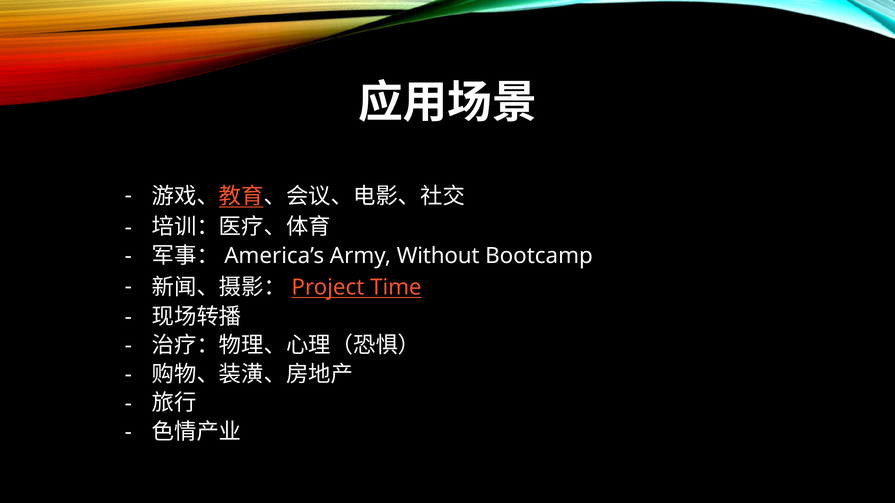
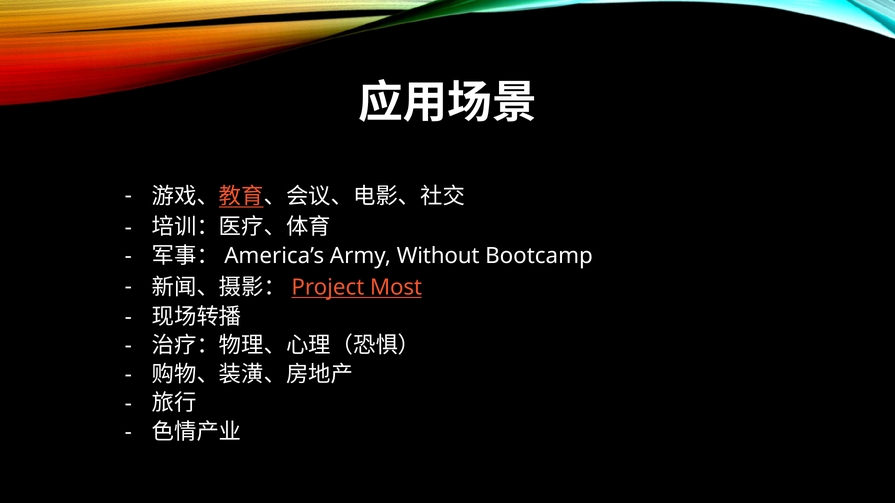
Time: Time -> Most (396, 288)
